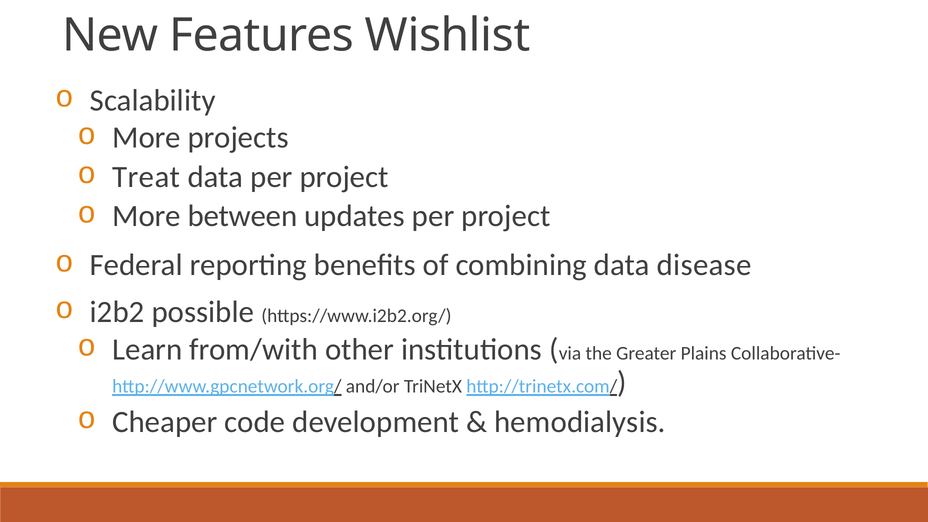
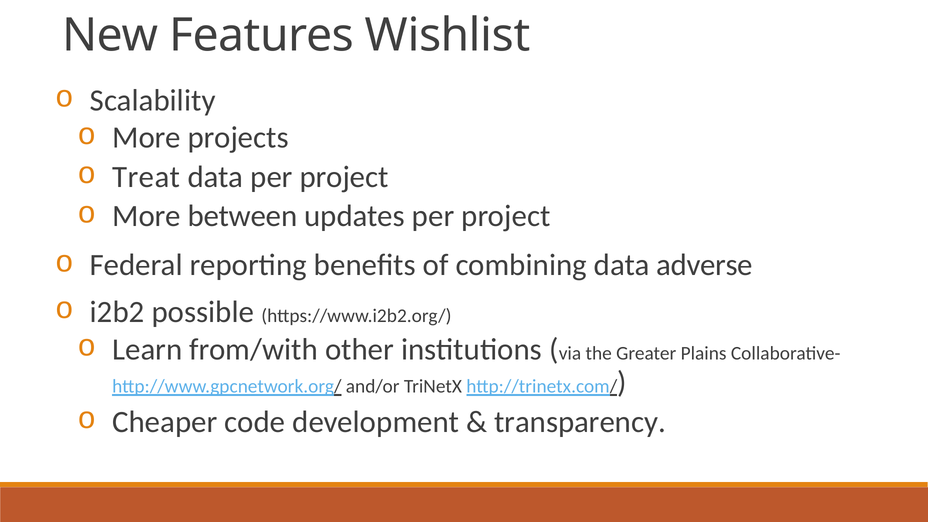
disease: disease -> adverse (704, 265)
hemodialysis: hemodialysis -> transparency (580, 422)
